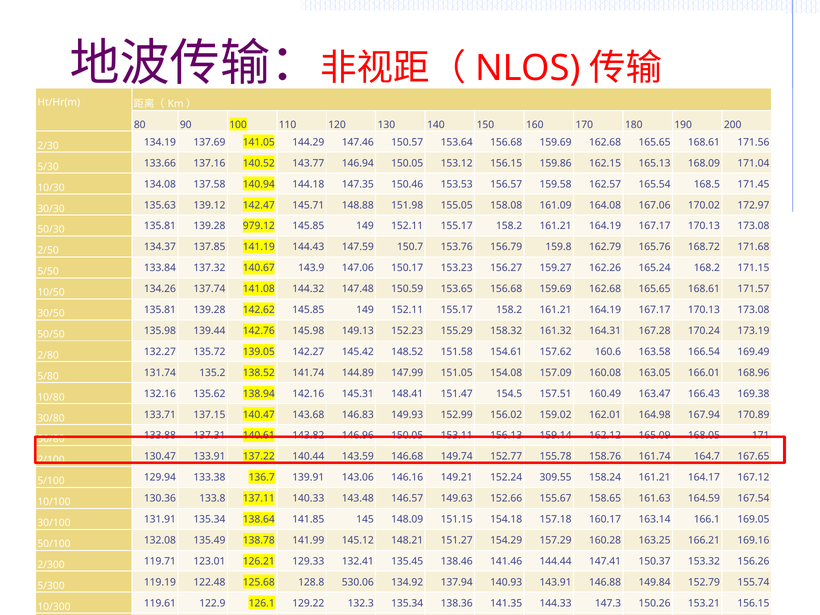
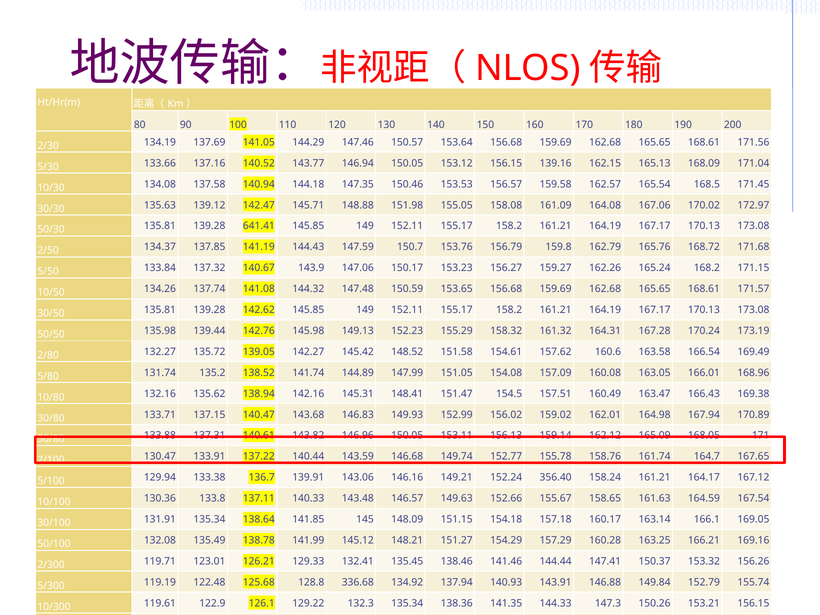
159.86: 159.86 -> 139.16 (556, 163)
979.12: 979.12 -> 641.41 (259, 226)
309.55: 309.55 -> 356.40 (556, 478)
530.06: 530.06 -> 336.68 (358, 582)
